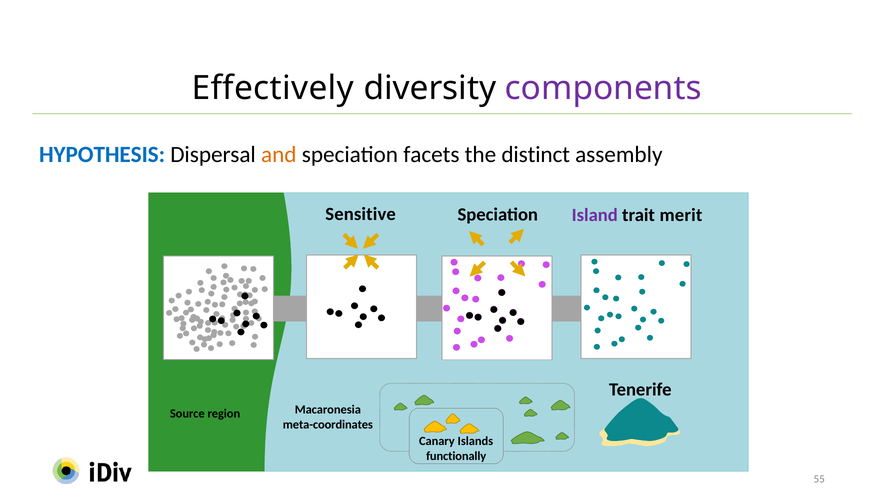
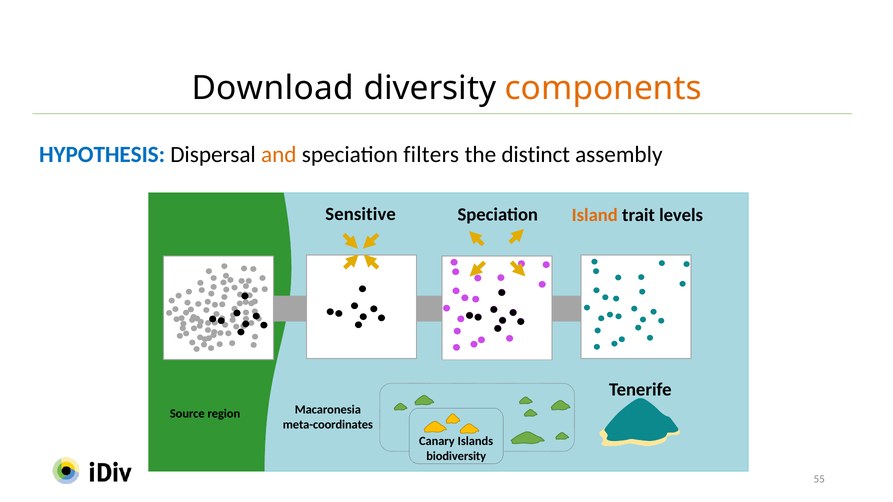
Effectively: Effectively -> Download (273, 88)
components colour: purple -> orange (603, 88)
facets: facets -> filters (431, 155)
Island colour: purple -> orange (595, 215)
merit: merit -> levels (681, 215)
functionally: functionally -> biodiversity (456, 457)
